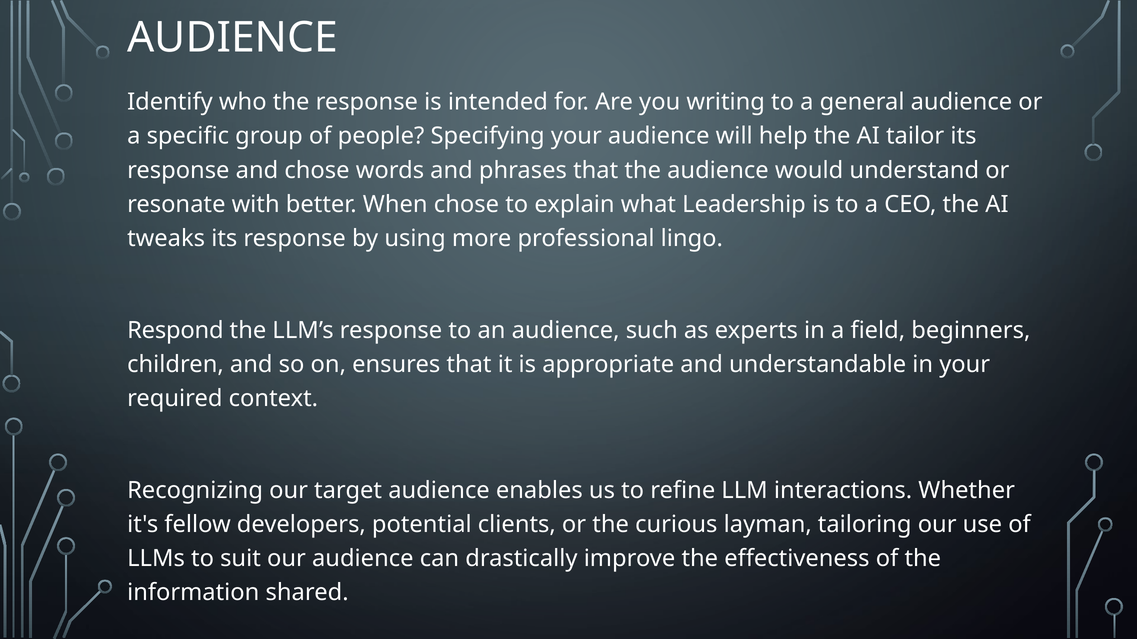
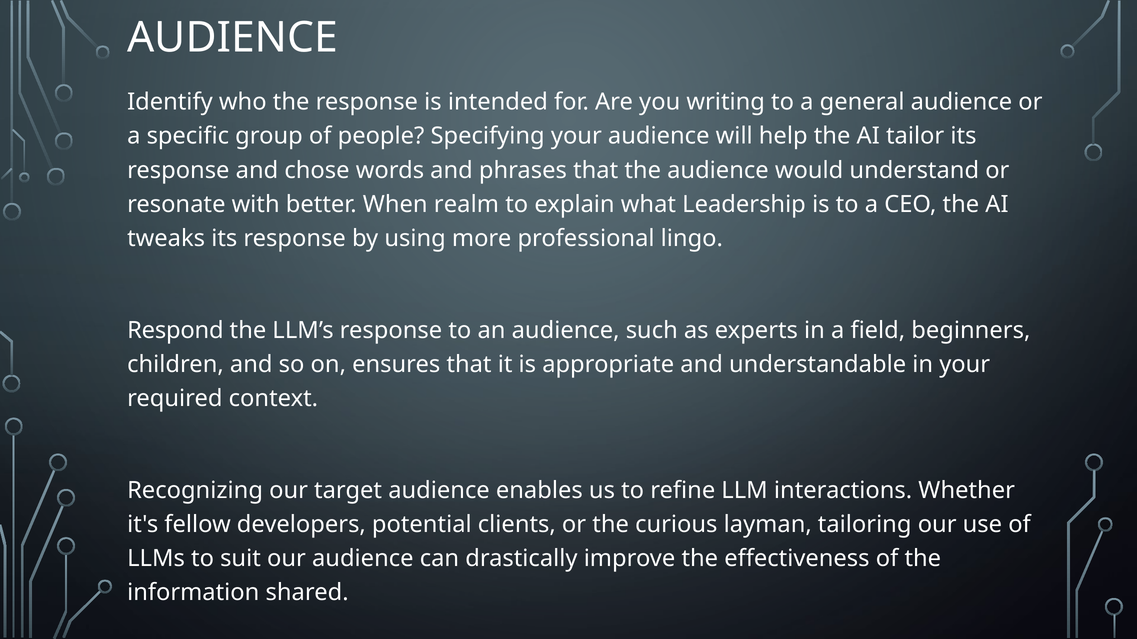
When chose: chose -> realm (466, 204)
